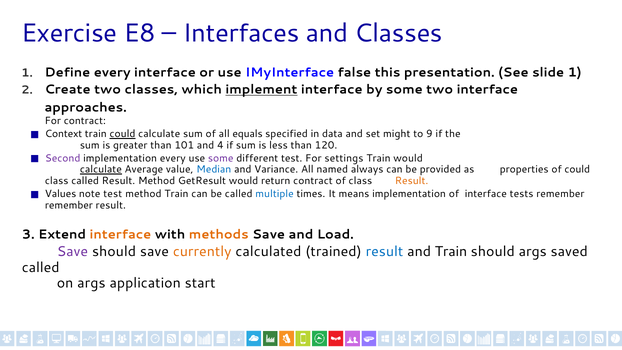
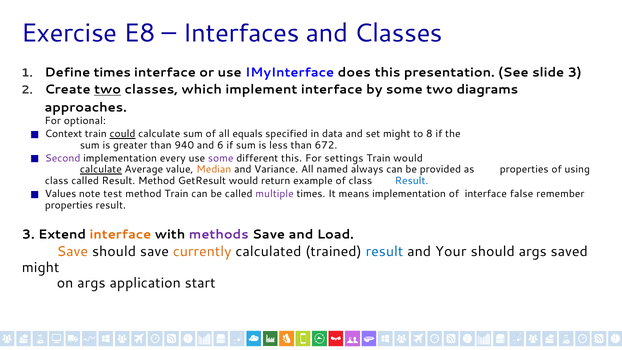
Define every: every -> times (112, 72)
false: false -> does (354, 72)
slide 1: 1 -> 3 (575, 72)
two underline: none -> present (108, 90)
implement underline: present -> none (261, 90)
two interface: interface -> diagrams (487, 90)
For contract: contract -> optional (85, 121)
9: 9 -> 8 (429, 134)
101: 101 -> 940 (184, 145)
4: 4 -> 6 (220, 145)
120: 120 -> 672 (326, 145)
different test: test -> this (292, 158)
Median colour: blue -> orange (214, 170)
of could: could -> using (577, 170)
return contract: contract -> example (313, 181)
Result colour: orange -> blue (412, 181)
multiple colour: blue -> purple (275, 194)
tests: tests -> false (522, 194)
remember: remember -> properties (69, 205)
methods colour: orange -> purple (219, 234)
Save colour: purple -> orange (72, 252)
and Train: Train -> Your (451, 252)
called: called -> might (41, 267)
